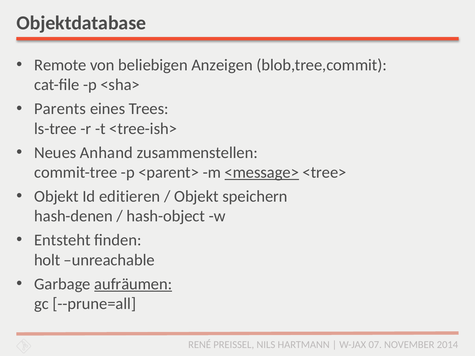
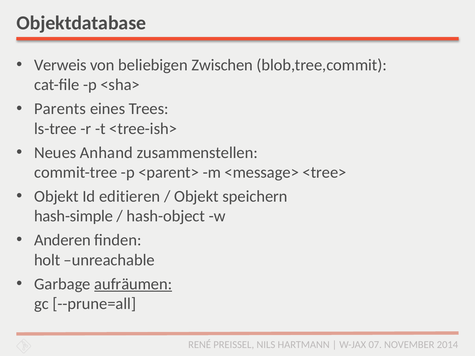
Remote: Remote -> Verweis (60, 65)
Anzeigen: Anzeigen -> Zwischen (222, 65)
<message> underline: present -> none (262, 173)
hash-denen: hash-denen -> hash-simple (74, 216)
Entsteht: Entsteht -> Anderen (62, 240)
